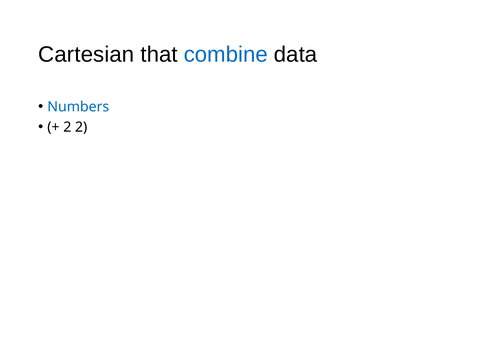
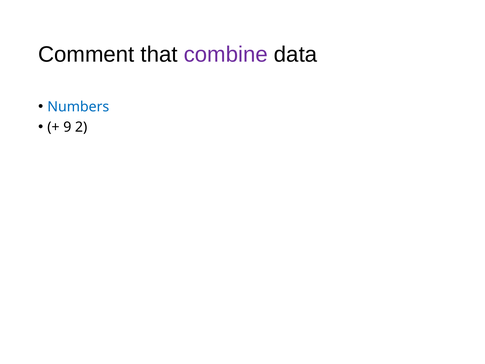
Cartesian: Cartesian -> Comment (86, 54)
combine colour: blue -> purple (226, 54)
2: 2 -> 9 (67, 127)
